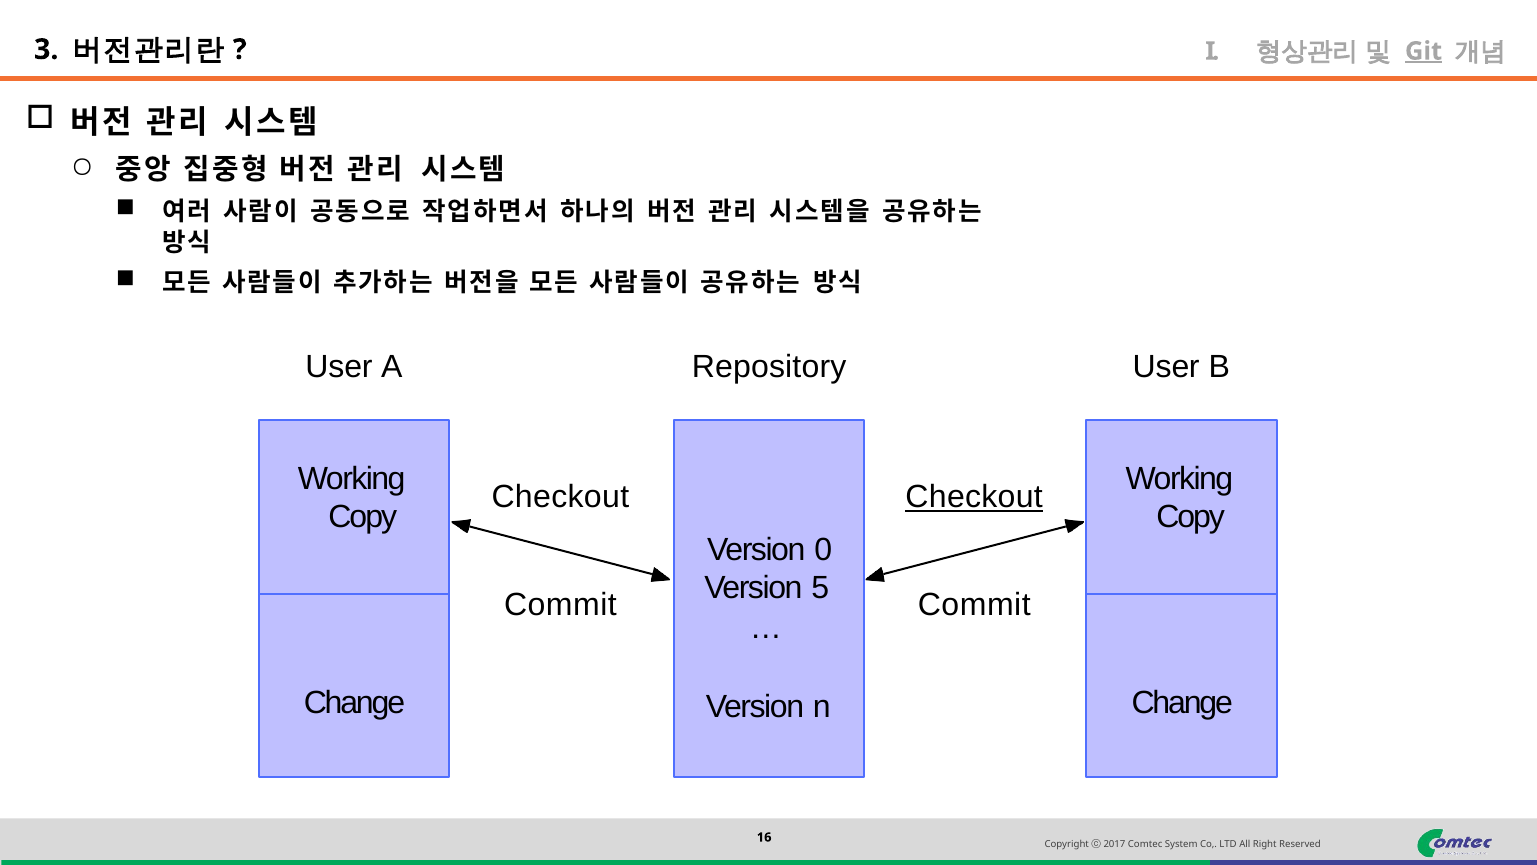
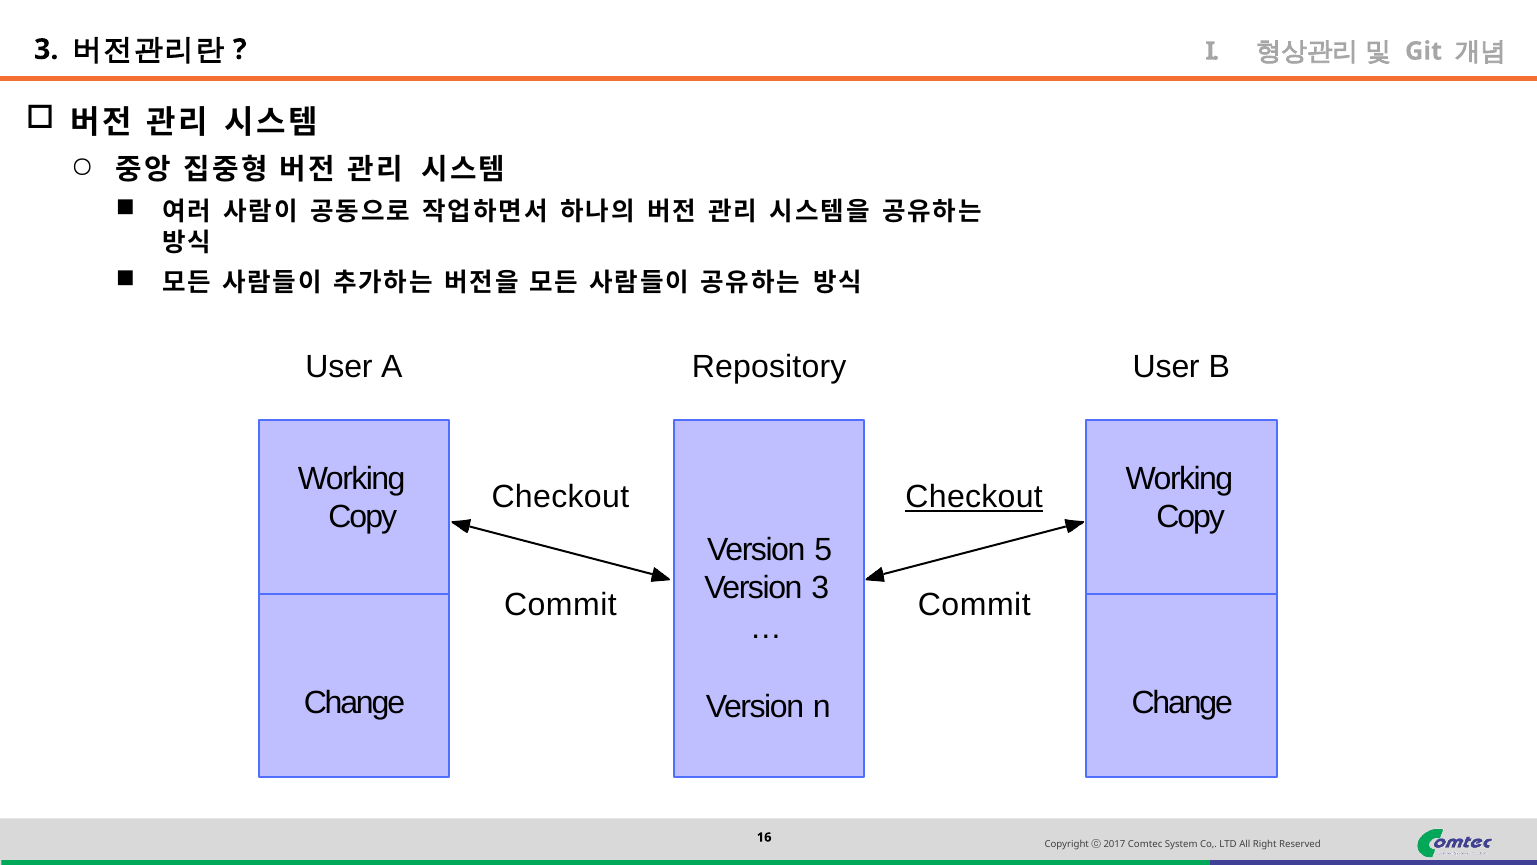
Git underline: present -> none (1424, 51)
0: 0 -> 5 (823, 550)
Version 5: 5 -> 3 (820, 588)
